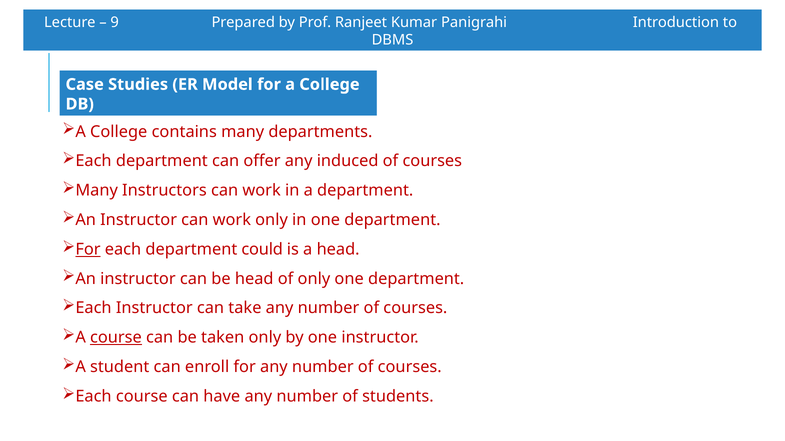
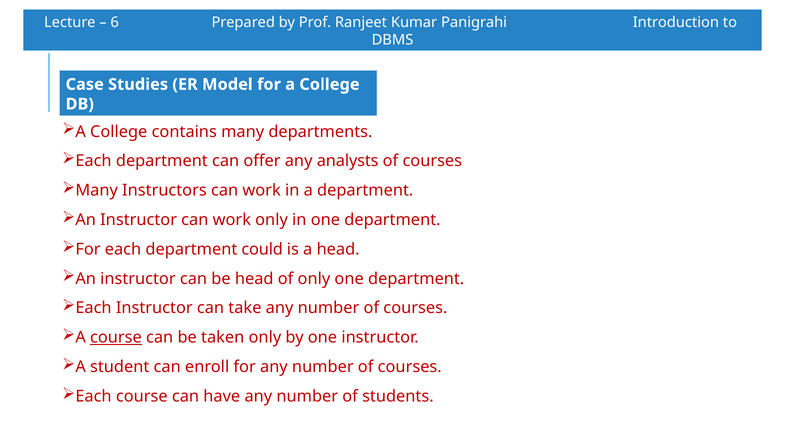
9: 9 -> 6 (115, 22)
induced: induced -> analysts (348, 161)
For underline: present -> none (88, 250)
